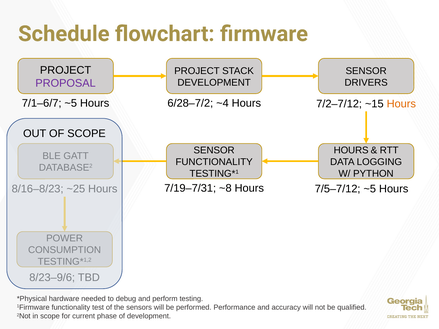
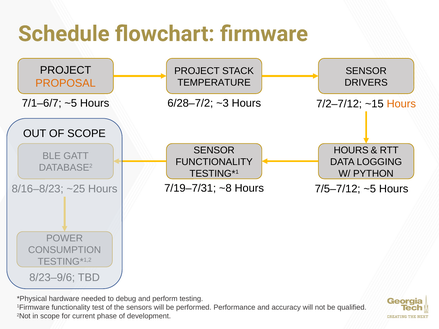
DEVELOPMENT: DEVELOPMENT -> TEMPERATURE (214, 83)
PROPOSAL colour: purple -> orange (66, 83)
~4: ~4 -> ~3 (222, 103)
